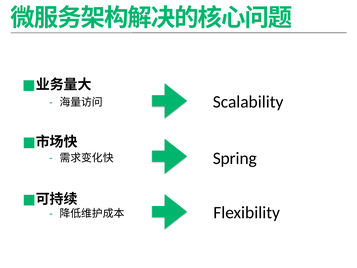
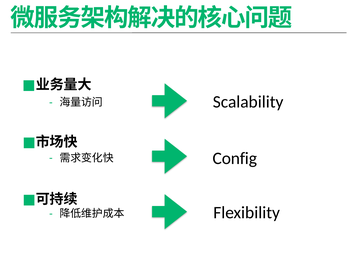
Spring: Spring -> Config (235, 158)
